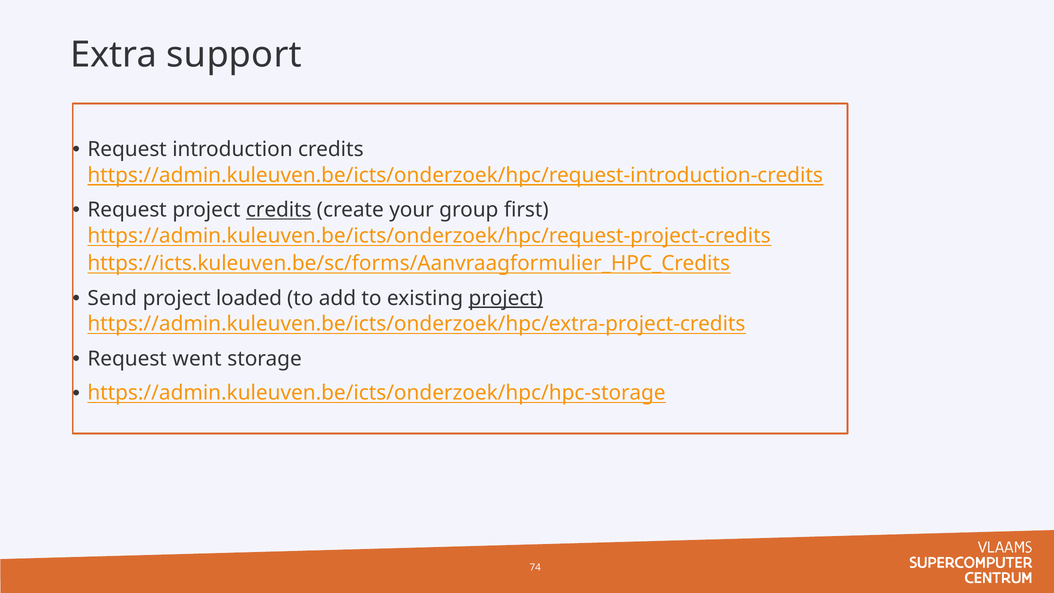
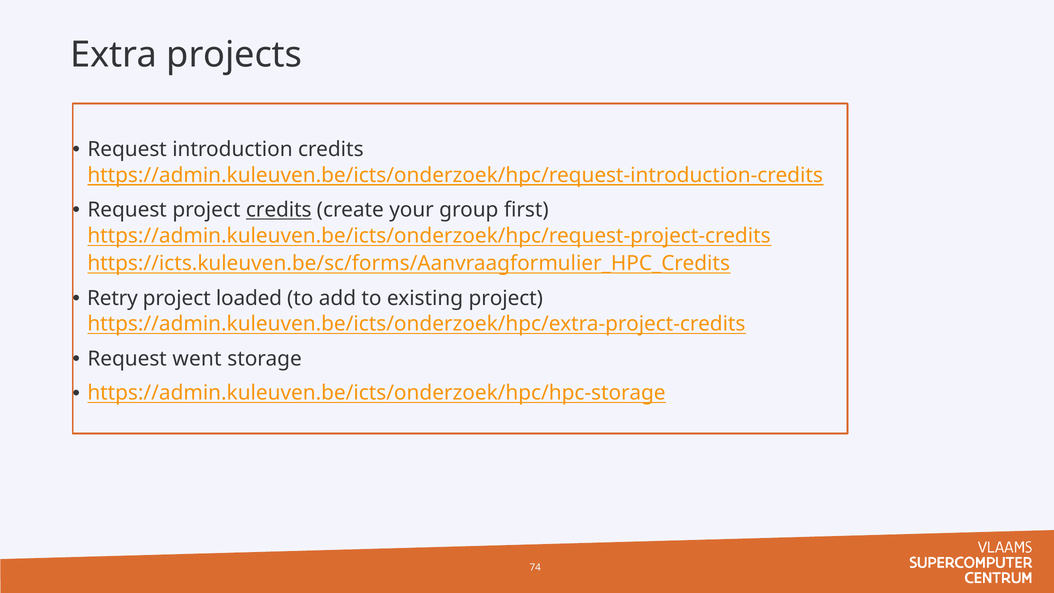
support: support -> projects (234, 55)
Send: Send -> Retry (112, 298)
project underline: present -> none (506, 298)
